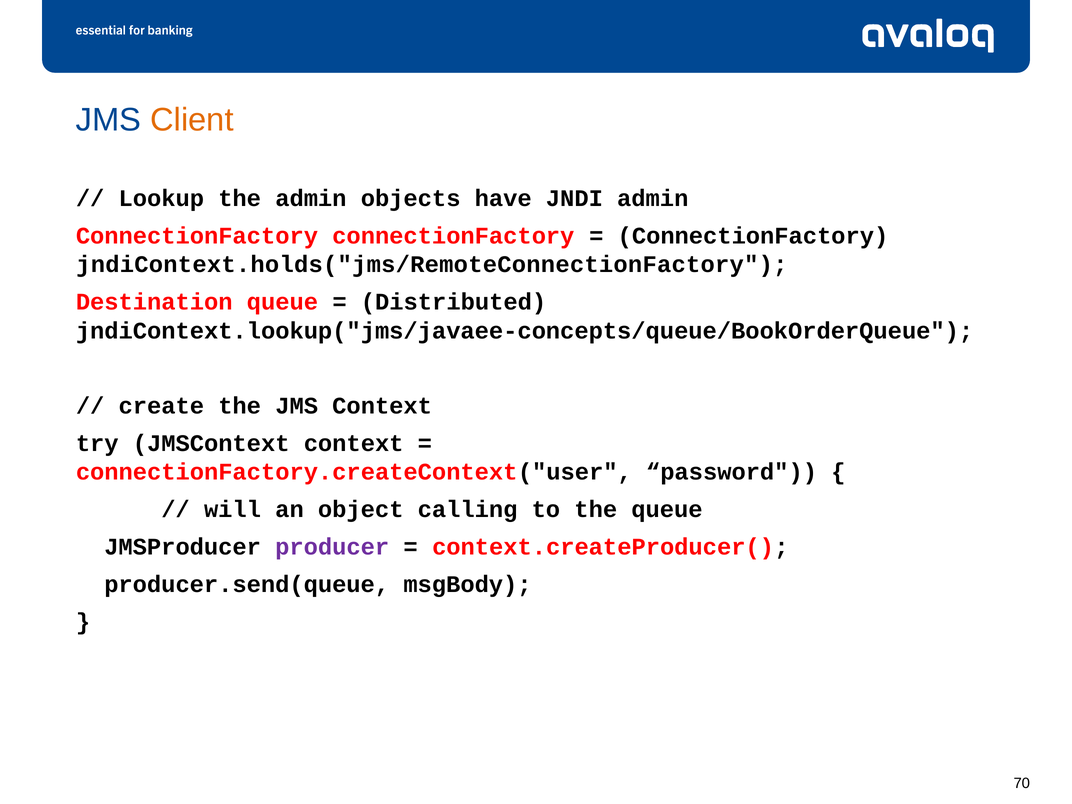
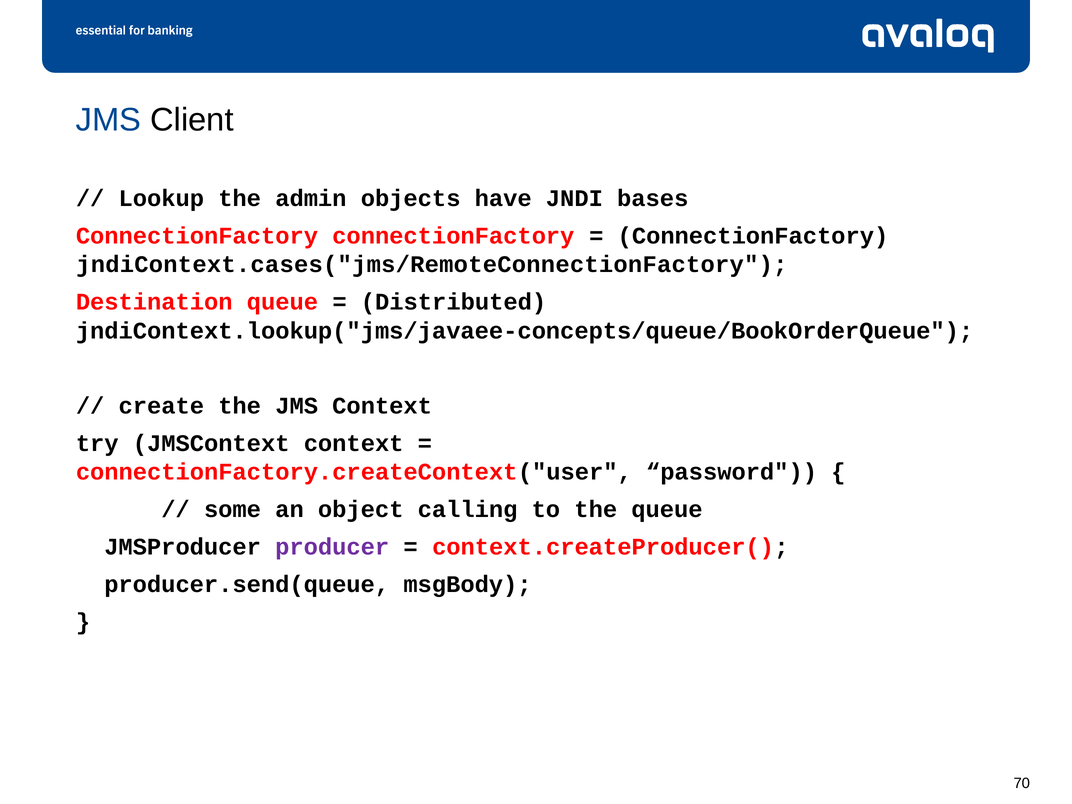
Client colour: orange -> black (192, 120)
JNDI admin: admin -> bases (653, 199)
jndiContext.holds("jms/RemoteConnectionFactory: jndiContext.holds("jms/RemoteConnectionFactory -> jndiContext.cases("jms/RemoteConnectionFactory (432, 265)
will: will -> some (233, 509)
